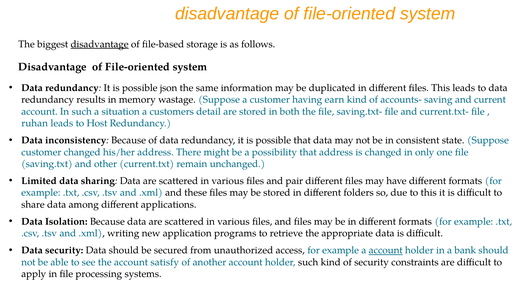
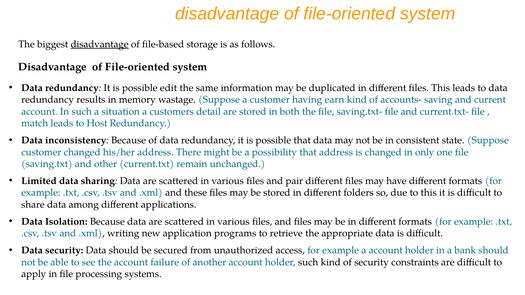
json: json -> edit (169, 88)
ruhan: ruhan -> match (35, 123)
account underline: present -> none (386, 251)
satisfy: satisfy -> failure (165, 262)
